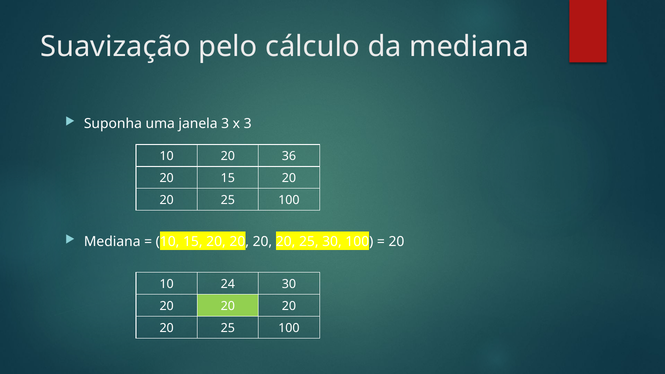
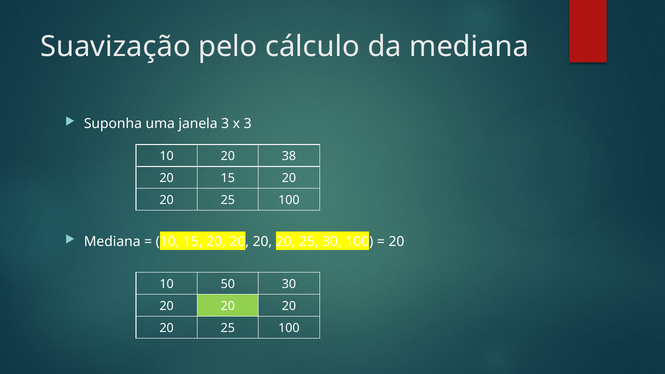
36: 36 -> 38 (289, 156)
24: 24 -> 50 (228, 284)
